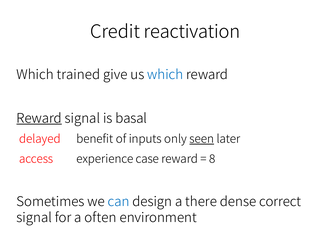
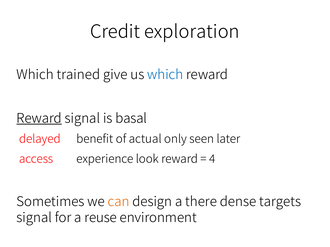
reactivation: reactivation -> exploration (192, 32)
inputs: inputs -> actual (145, 139)
seen underline: present -> none (202, 139)
case: case -> look (147, 159)
8: 8 -> 4 (212, 159)
can colour: blue -> orange (119, 202)
correct: correct -> targets (280, 202)
often: often -> reuse (101, 218)
